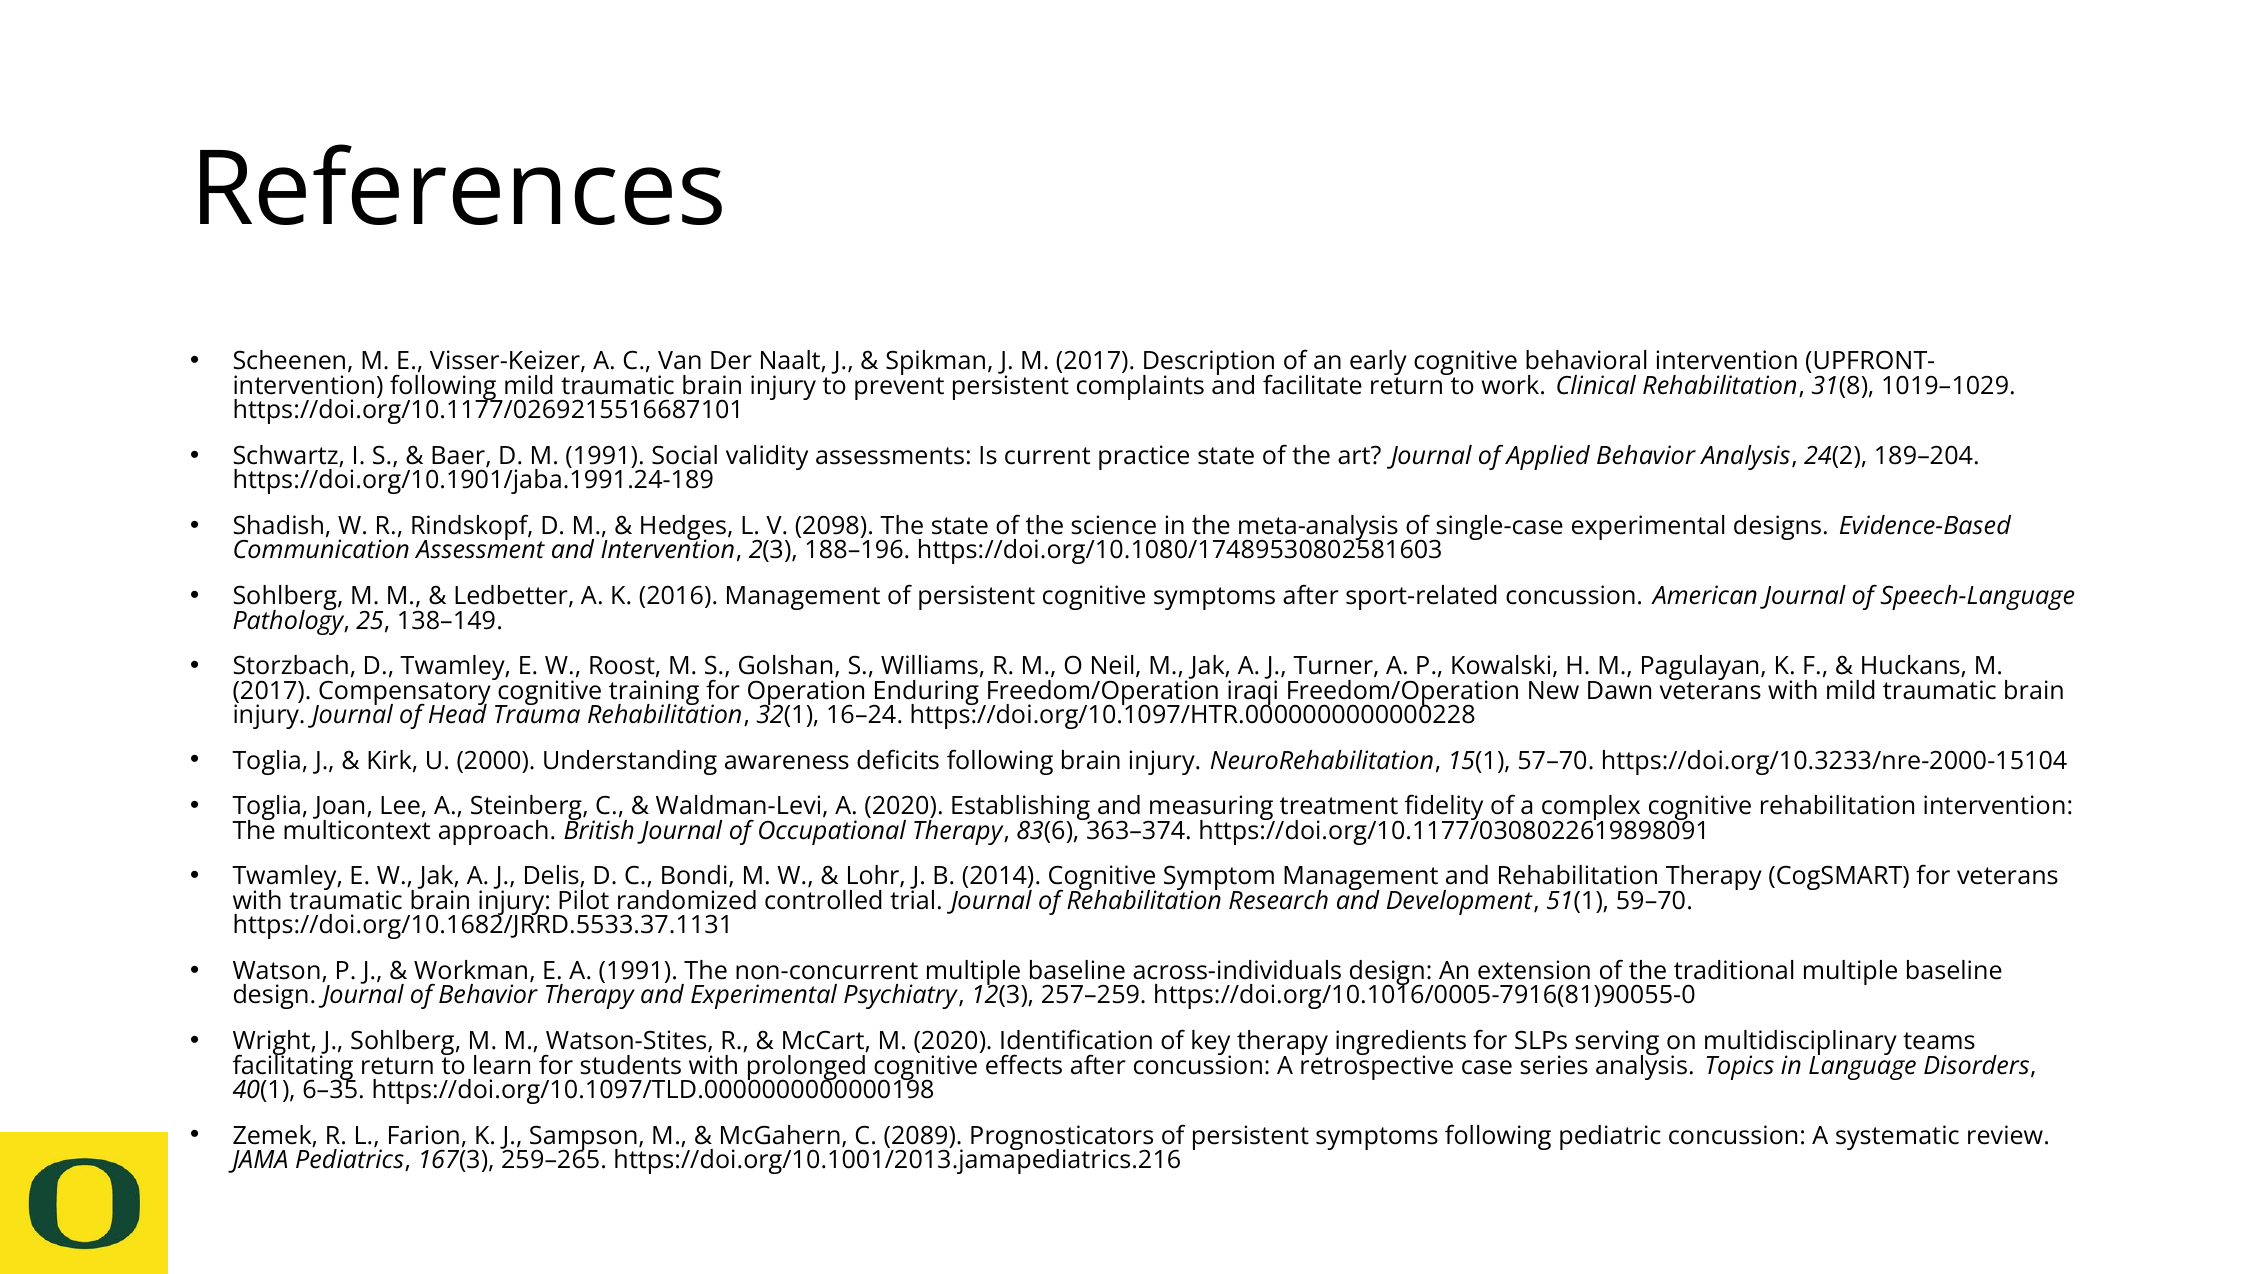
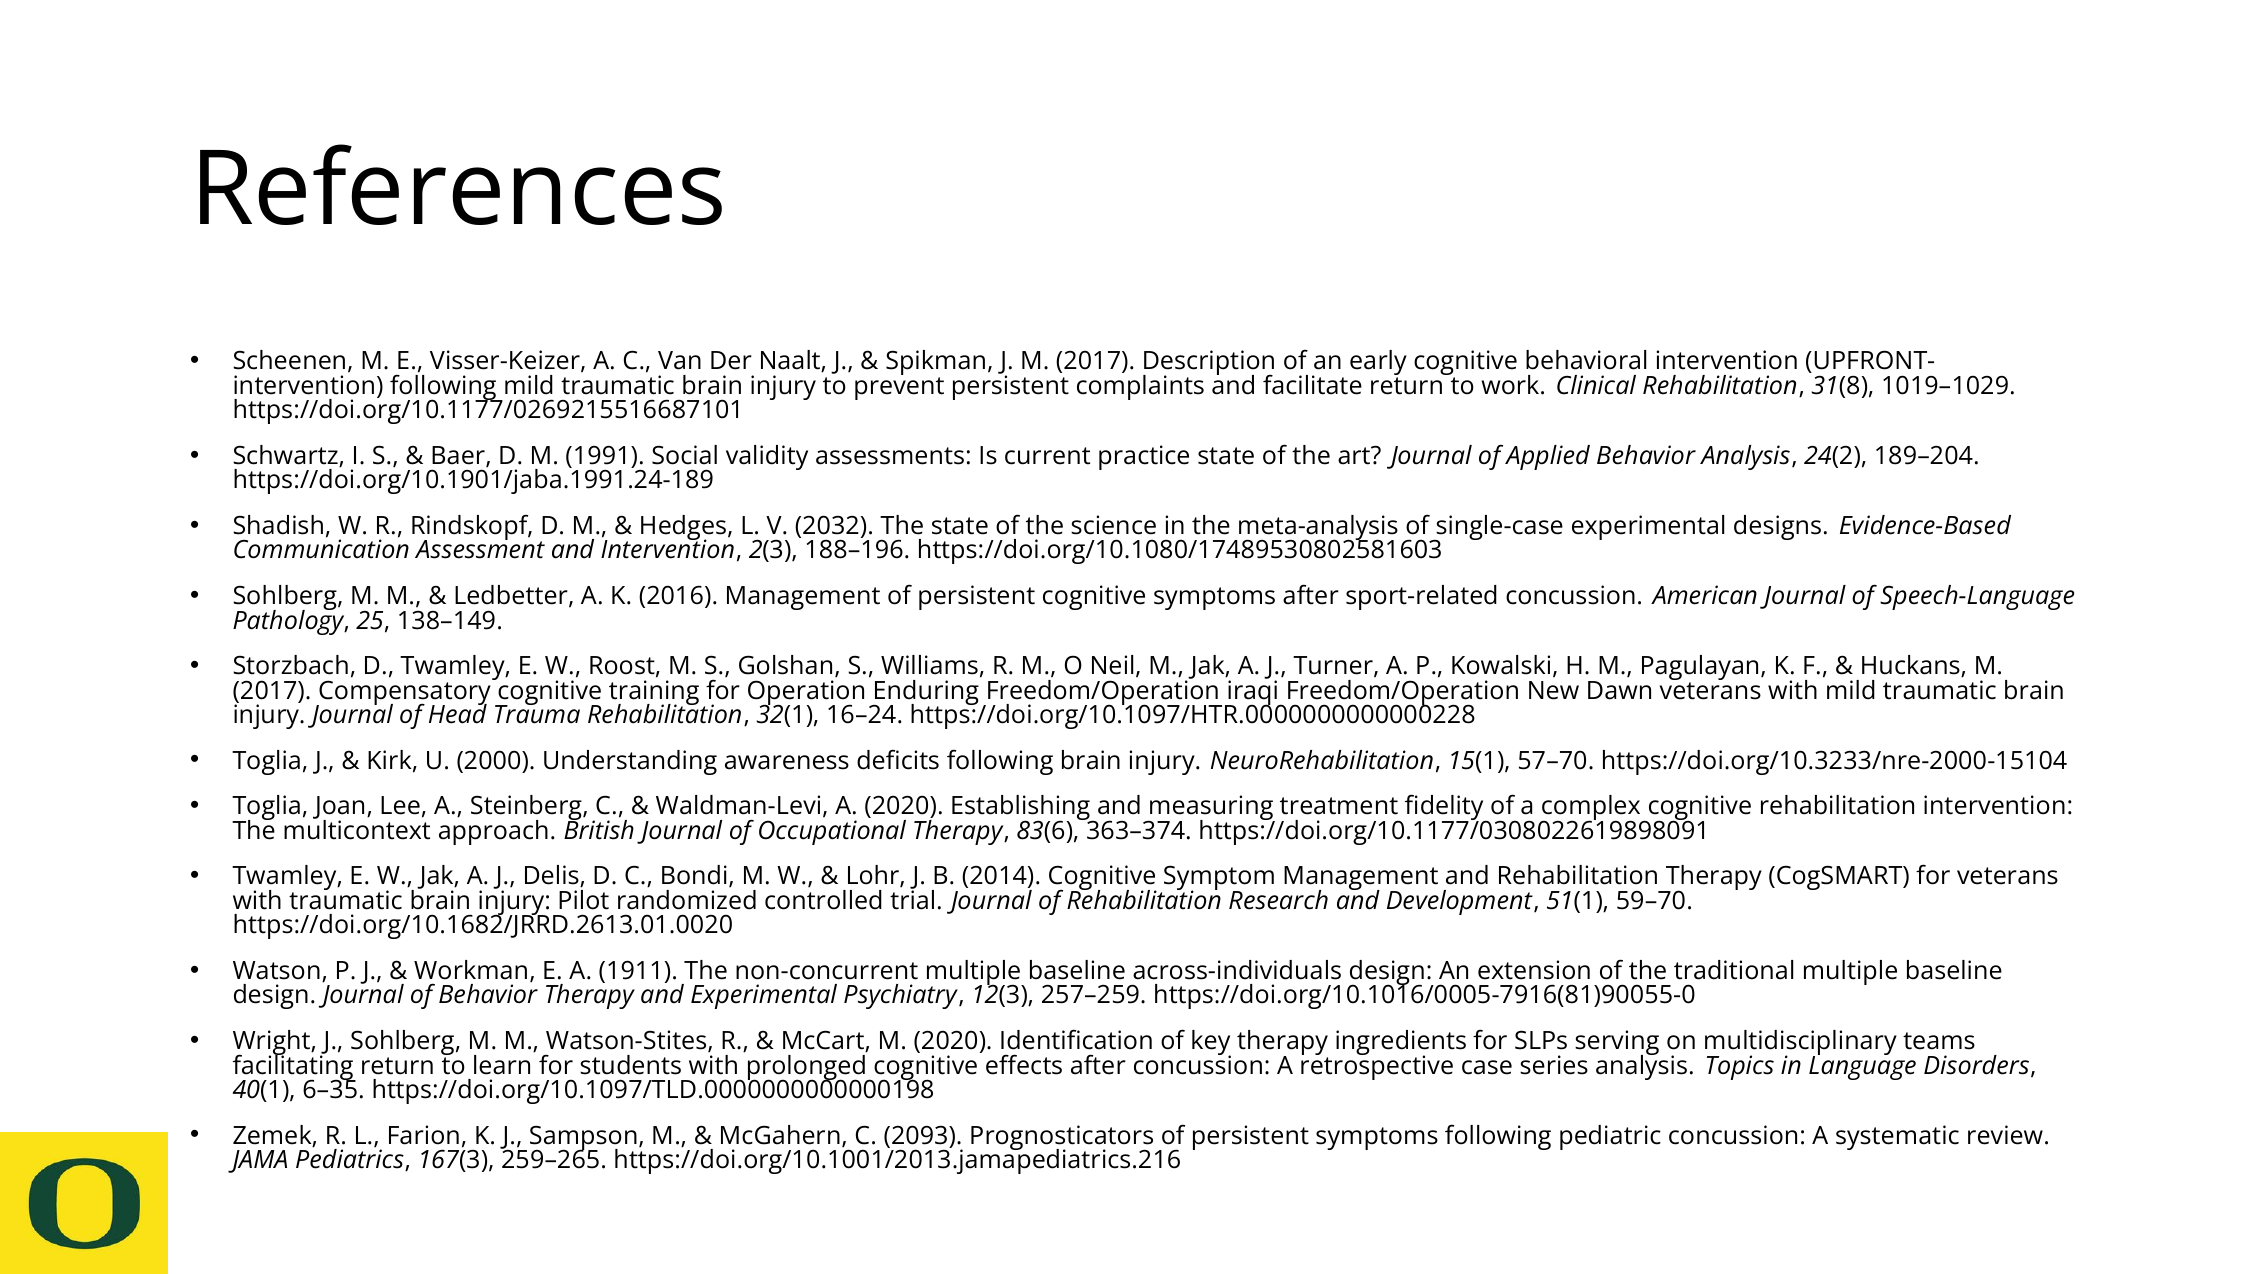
2098: 2098 -> 2032 (834, 526)
https://doi.org/10.1682/JRRD.5533.37.1131: https://doi.org/10.1682/JRRD.5533.37.1131 -> https://doi.org/10.1682/JRRD.2613.01.0020 (483, 925)
A 1991: 1991 -> 1911 (638, 971)
2089: 2089 -> 2093 (923, 1135)
